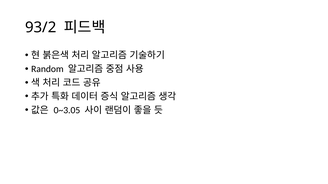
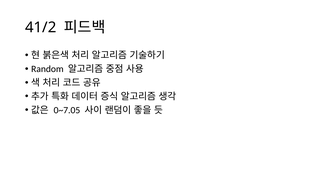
93/2: 93/2 -> 41/2 (41, 28)
0~3.05: 0~3.05 -> 0~7.05 (67, 110)
